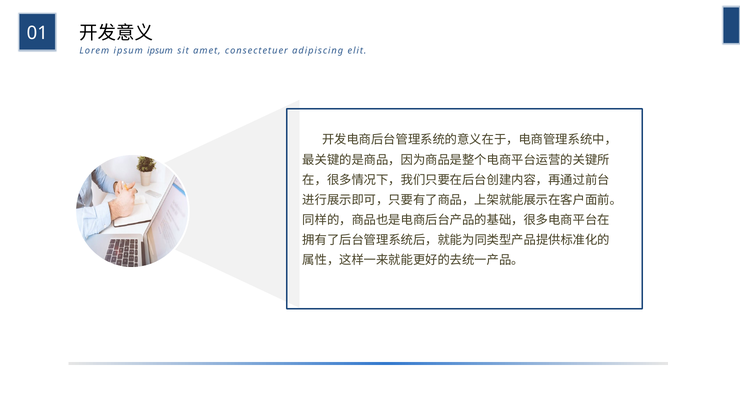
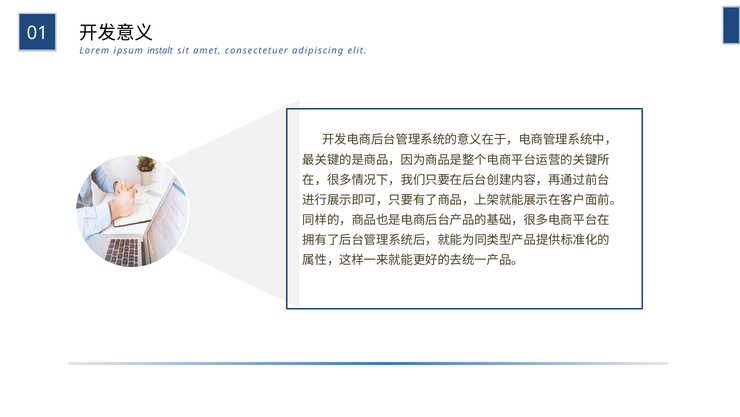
ipsum ipsum: ipsum -> instalt (160, 51)
